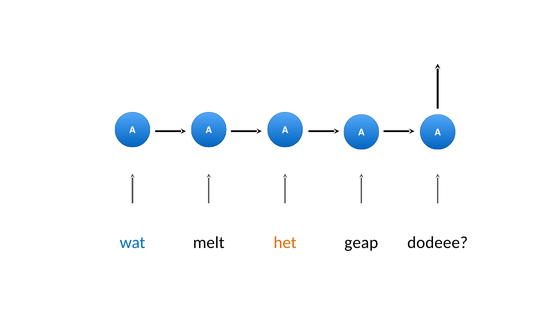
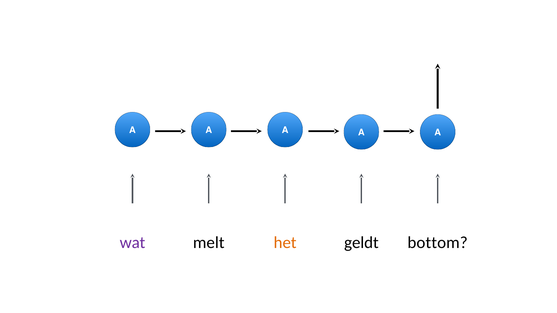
wat colour: blue -> purple (133, 243)
geap: geap -> geldt (361, 243)
dodeee: dodeee -> bottom (438, 243)
